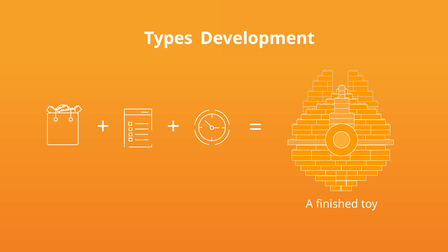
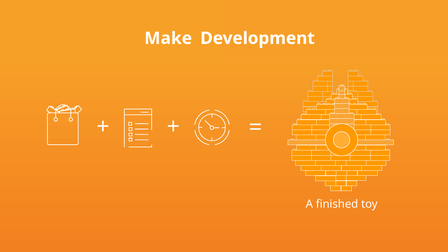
Types: Types -> Make (168, 38)
